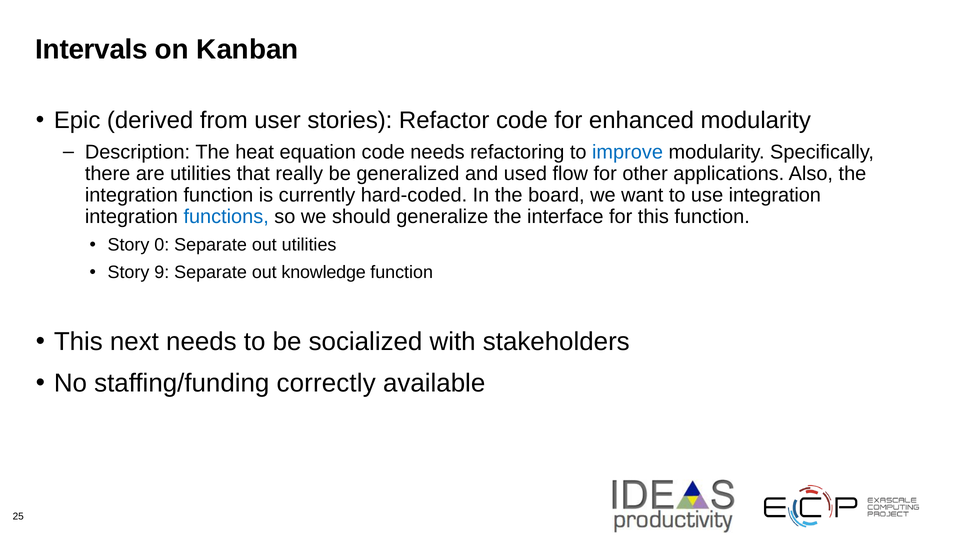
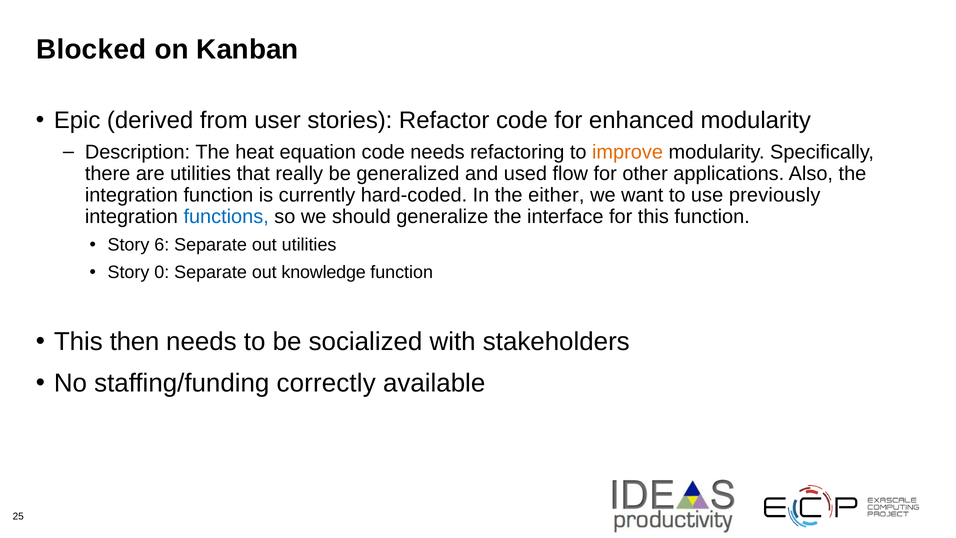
Intervals: Intervals -> Blocked (91, 49)
improve colour: blue -> orange (628, 152)
board: board -> either (556, 195)
use integration: integration -> previously (775, 195)
0: 0 -> 6 (162, 245)
9: 9 -> 0 (162, 272)
next: next -> then (135, 341)
